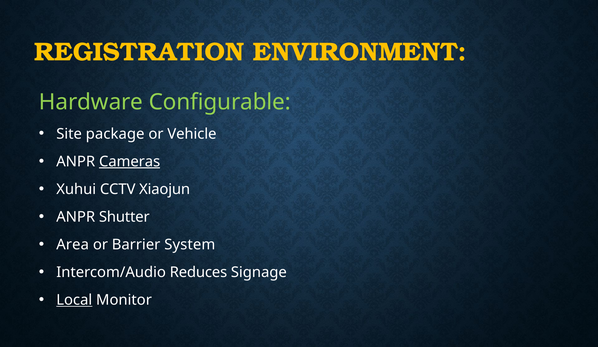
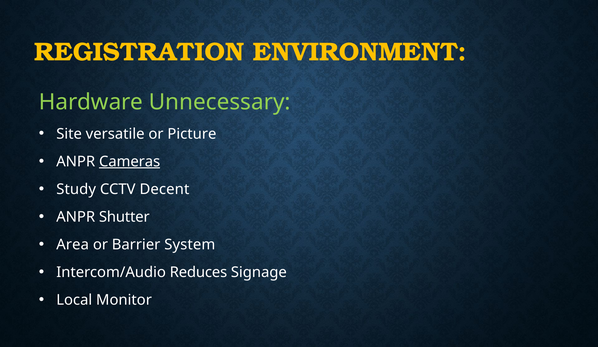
Configurable: Configurable -> Unnecessary (220, 102)
package: package -> versatile (115, 134)
Vehicle: Vehicle -> Picture (192, 134)
Xuhui: Xuhui -> Study (76, 190)
Xiaojun: Xiaojun -> Decent (164, 190)
Local underline: present -> none (74, 301)
